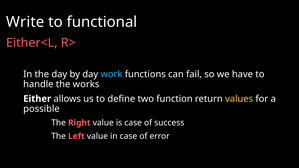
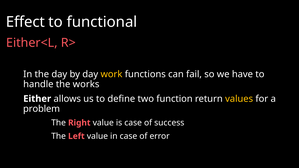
Write: Write -> Effect (25, 22)
work colour: light blue -> yellow (111, 74)
possible: possible -> problem (42, 109)
